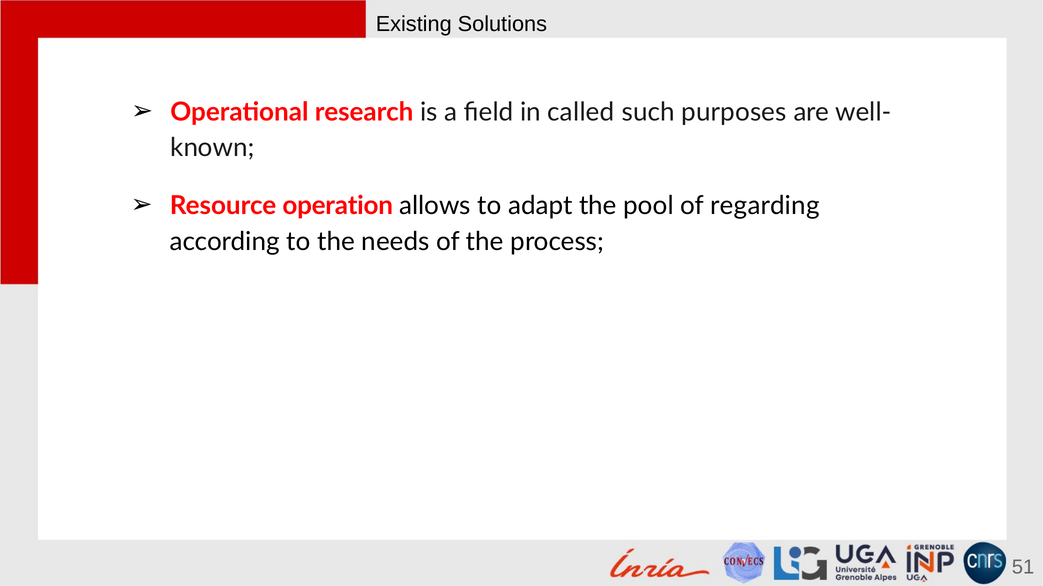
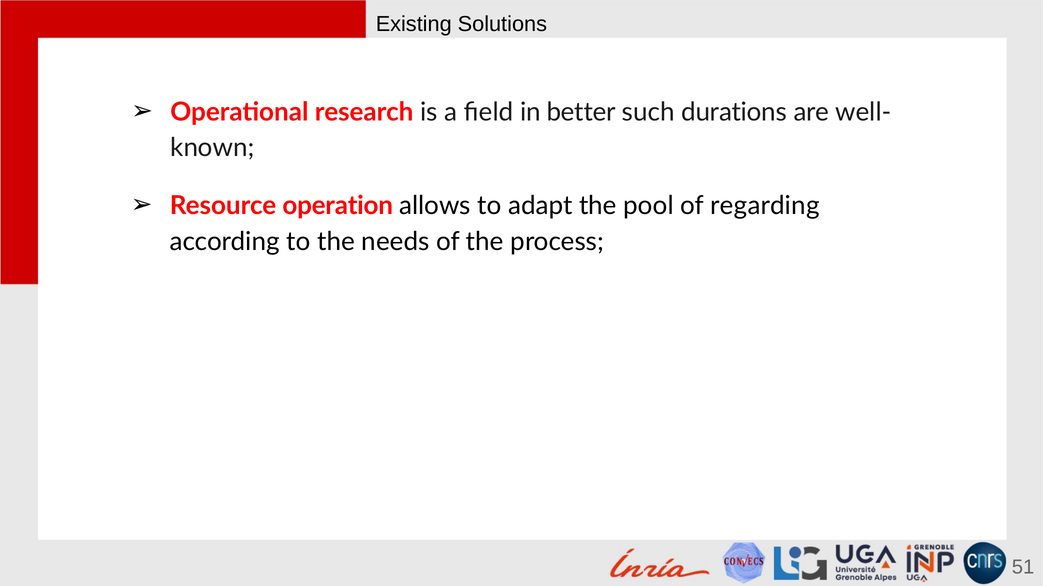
called: called -> better (581, 112)
purposes: purposes -> durations (734, 112)
